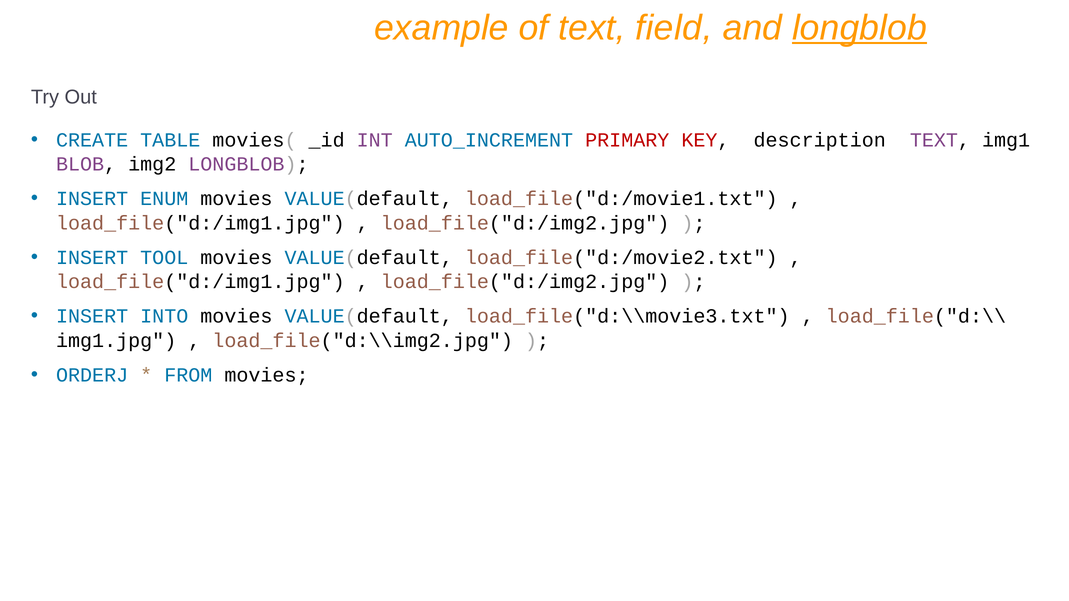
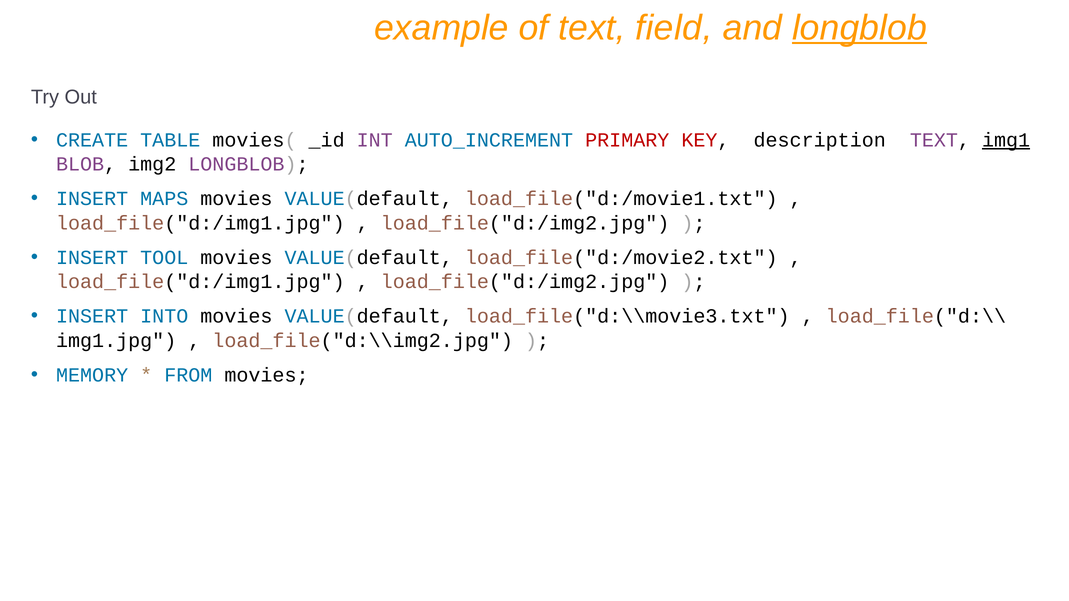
img1 underline: none -> present (1006, 140)
ENUM: ENUM -> MAPS (164, 199)
ORDERJ: ORDERJ -> MEMORY (92, 375)
